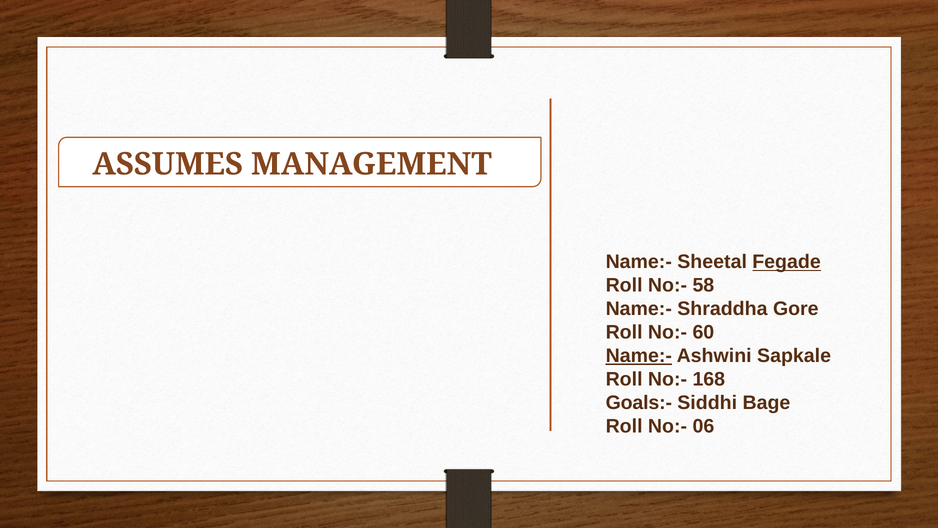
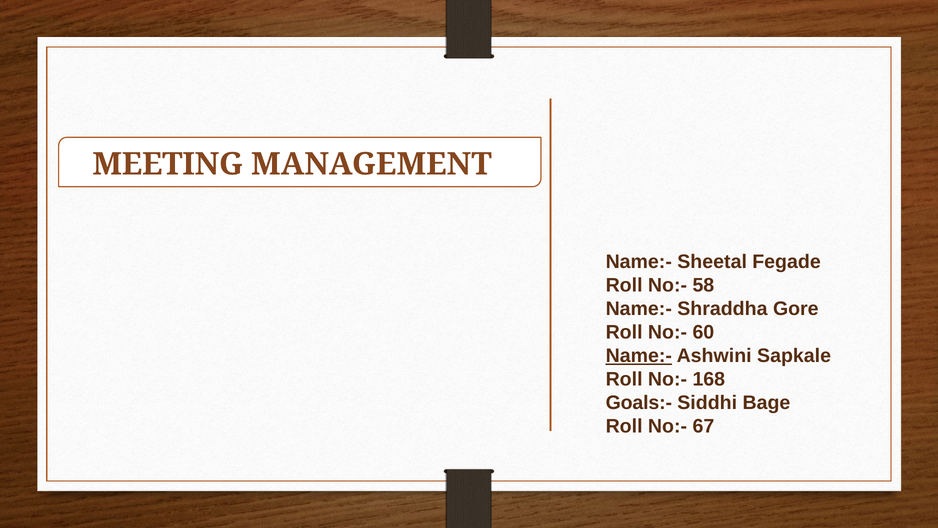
ASSUMES: ASSUMES -> MEETING (168, 164)
Fegade underline: present -> none (787, 262)
06: 06 -> 67 (703, 426)
